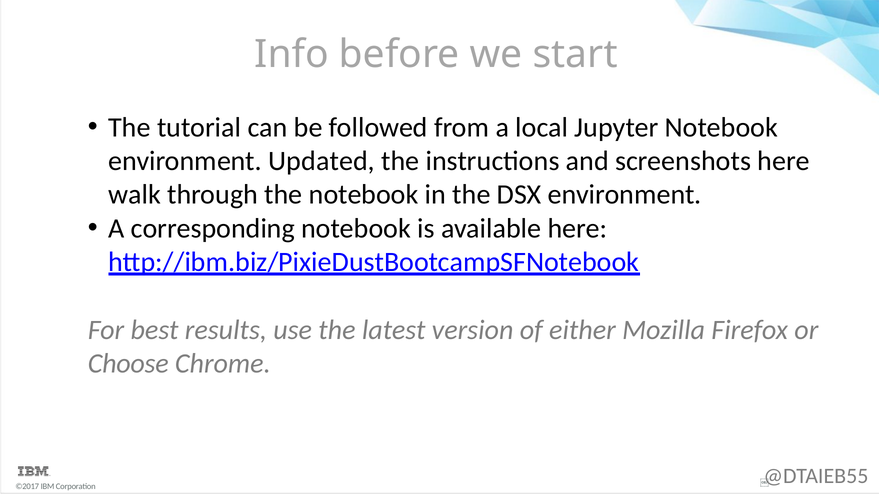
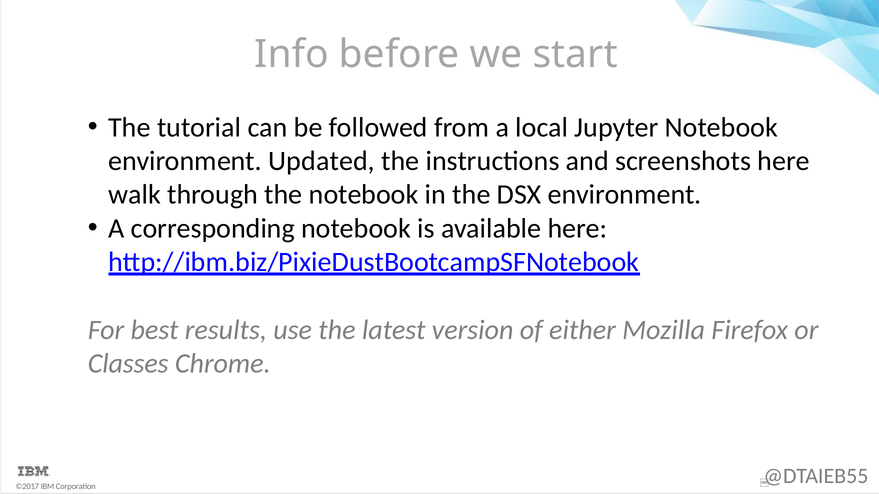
Choose: Choose -> Classes (128, 364)
